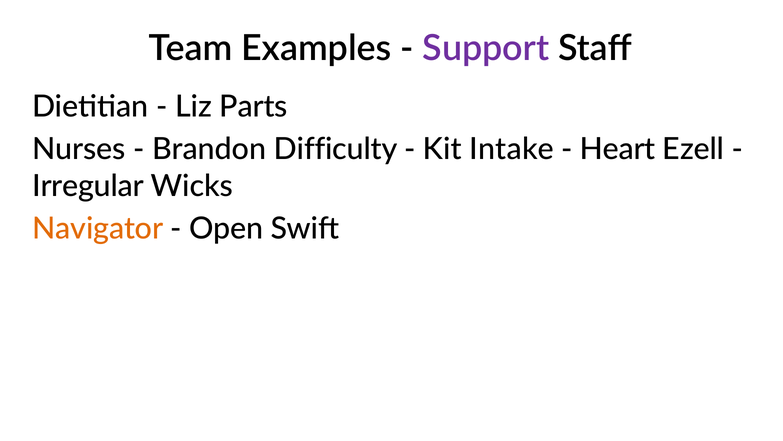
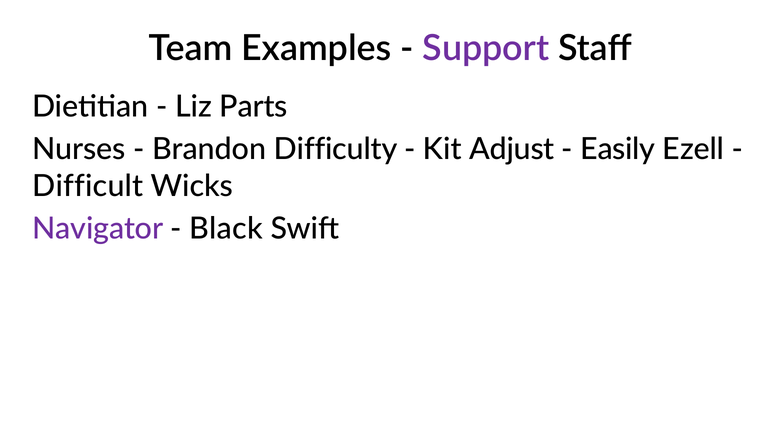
Intake: Intake -> Adjust (512, 149)
Heart: Heart -> Easily (618, 149)
Irregular: Irregular -> Difficult (88, 186)
Navigator colour: orange -> purple (98, 228)
Open: Open -> Black (226, 228)
